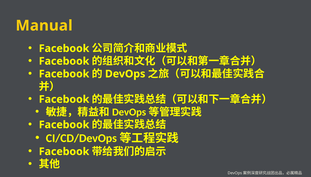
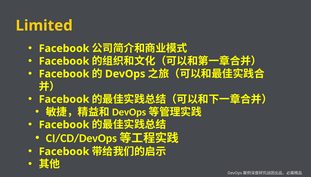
Manual: Manual -> Limited (44, 26)
